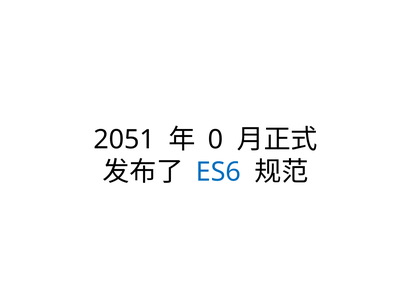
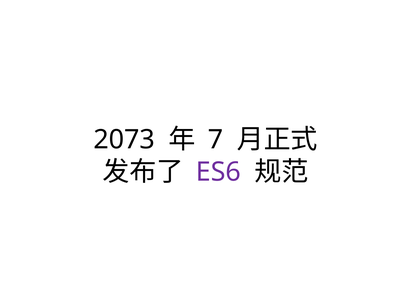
2051: 2051 -> 2073 (124, 140)
0: 0 -> 7 (216, 140)
ES6 colour: blue -> purple (218, 172)
